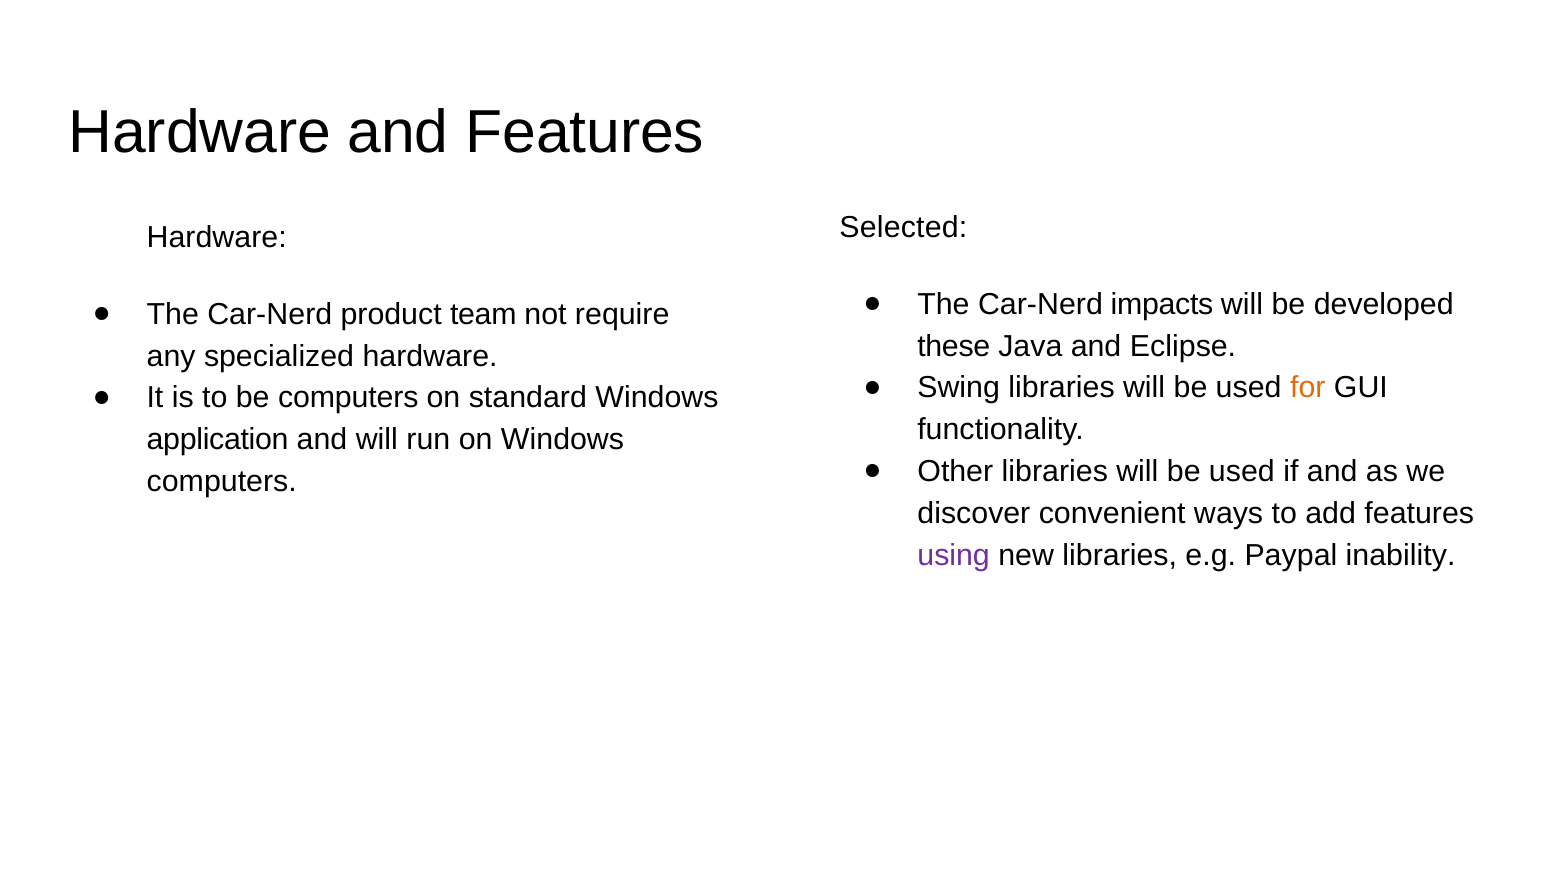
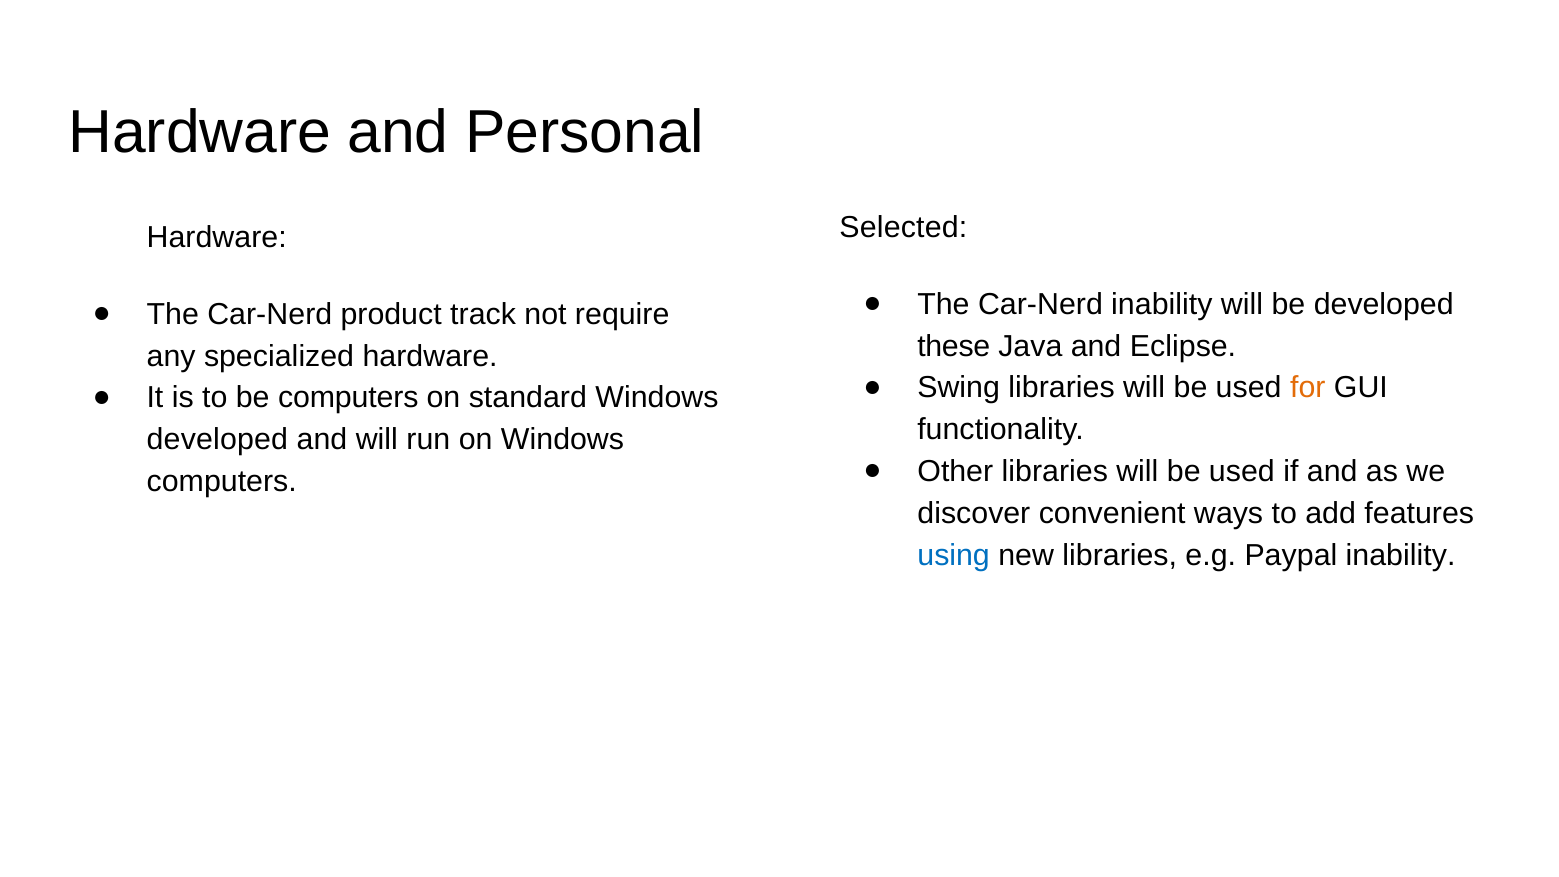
and Features: Features -> Personal (585, 132)
Car-Nerd impacts: impacts -> inability (1162, 304)
team: team -> track (483, 314)
application: application -> developed (217, 440)
using colour: purple -> blue (954, 555)
